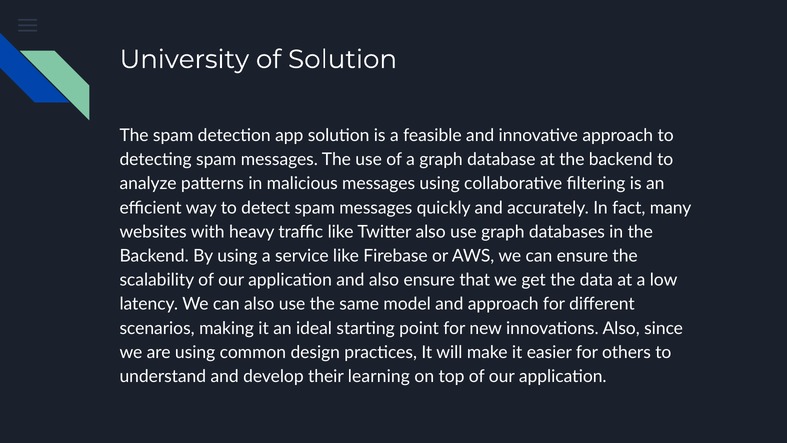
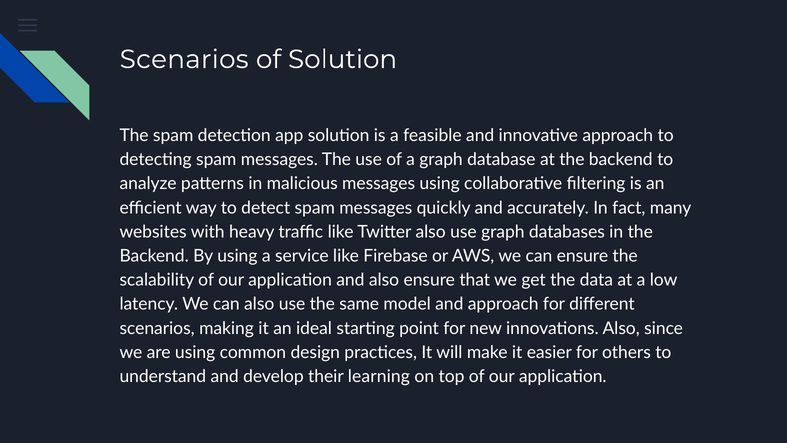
University: University -> Scenarios (184, 59)
